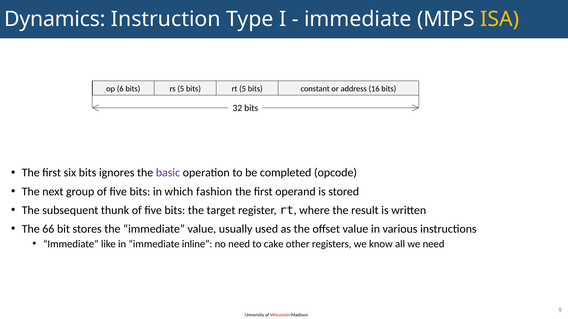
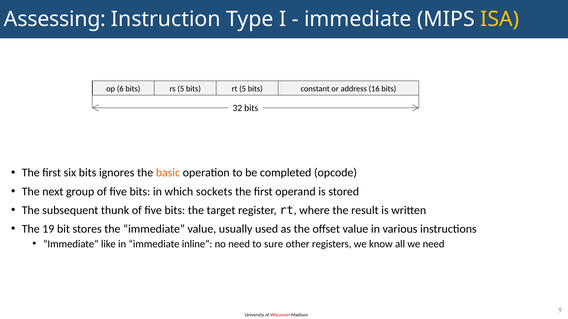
Dynamics: Dynamics -> Assessing (55, 19)
basic colour: purple -> orange (168, 173)
fashion: fashion -> sockets (214, 192)
66: 66 -> 19 (48, 229)
cake: cake -> sure (274, 244)
